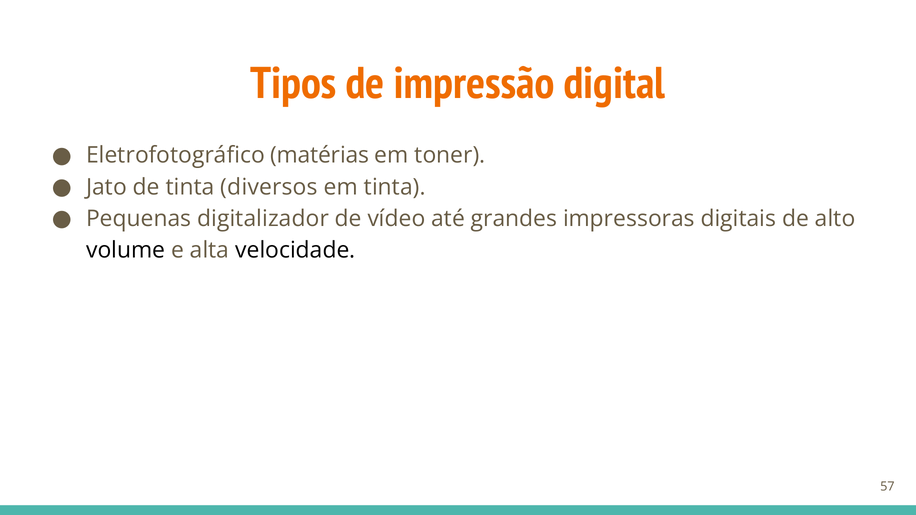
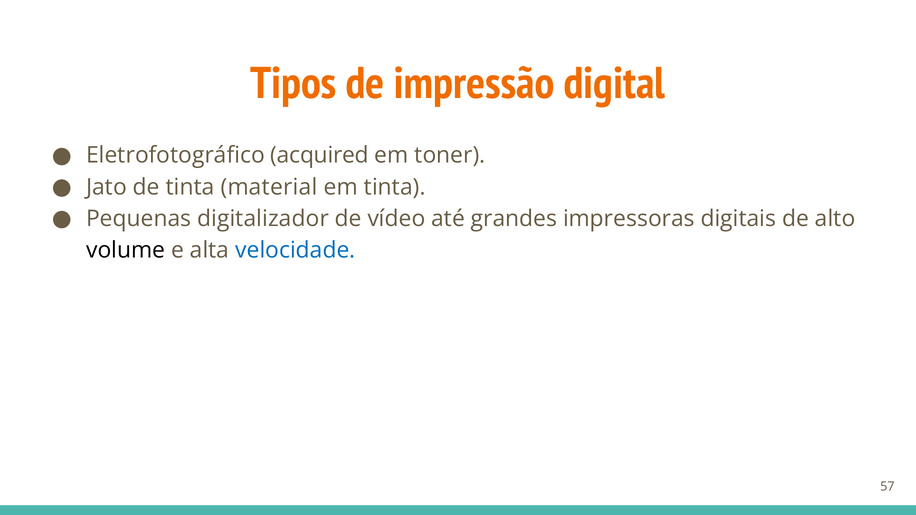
matérias: matérias -> acquired (320, 155)
diversos: diversos -> material (269, 187)
velocidade colour: black -> blue (295, 250)
